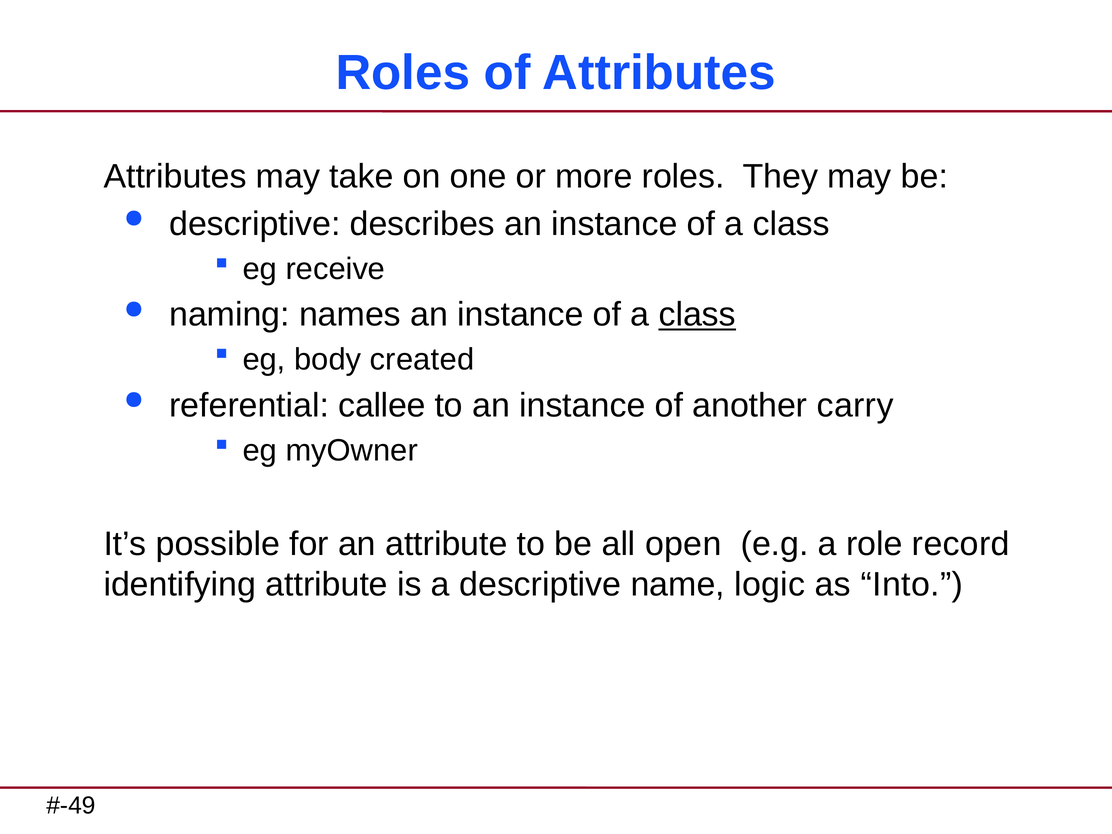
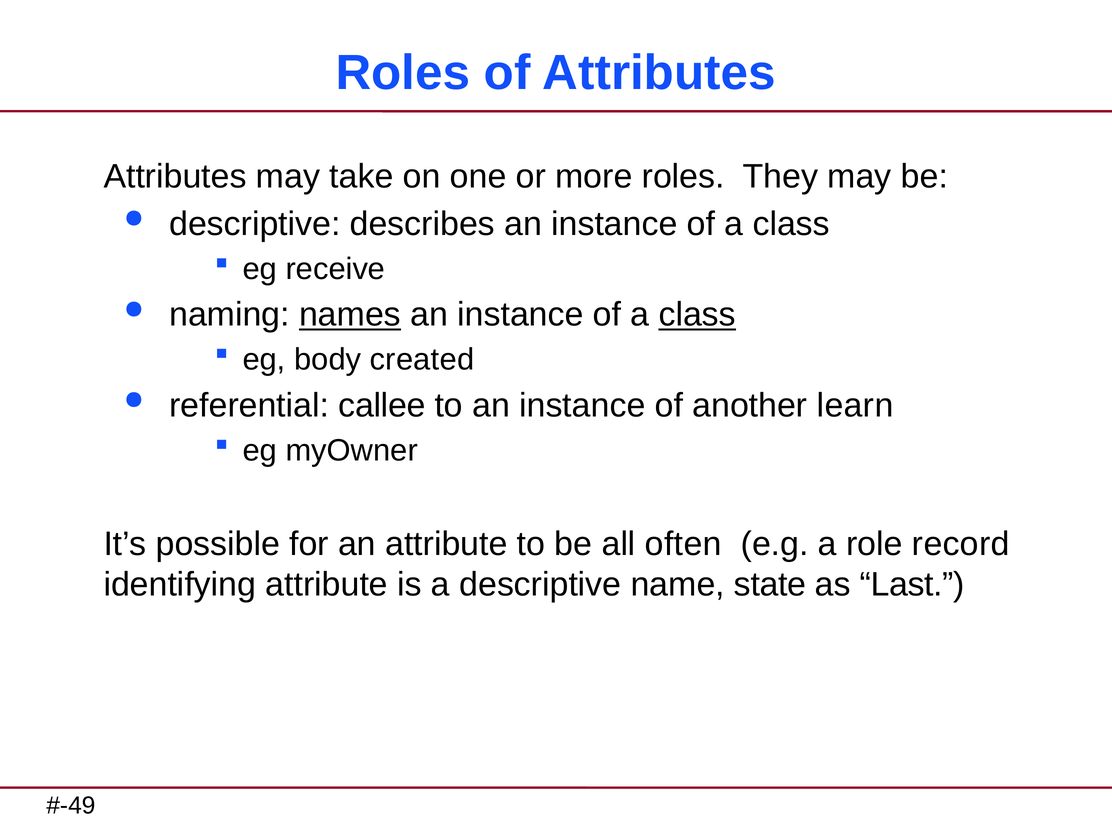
names underline: none -> present (350, 315)
carry: carry -> learn (855, 406)
open: open -> often (683, 544)
logic: logic -> state (770, 585)
Into: Into -> Last (912, 585)
